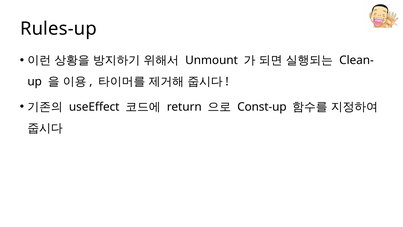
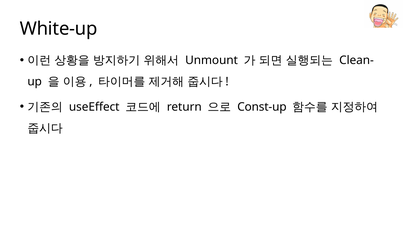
Rules-up: Rules-up -> White-up (59, 29)
